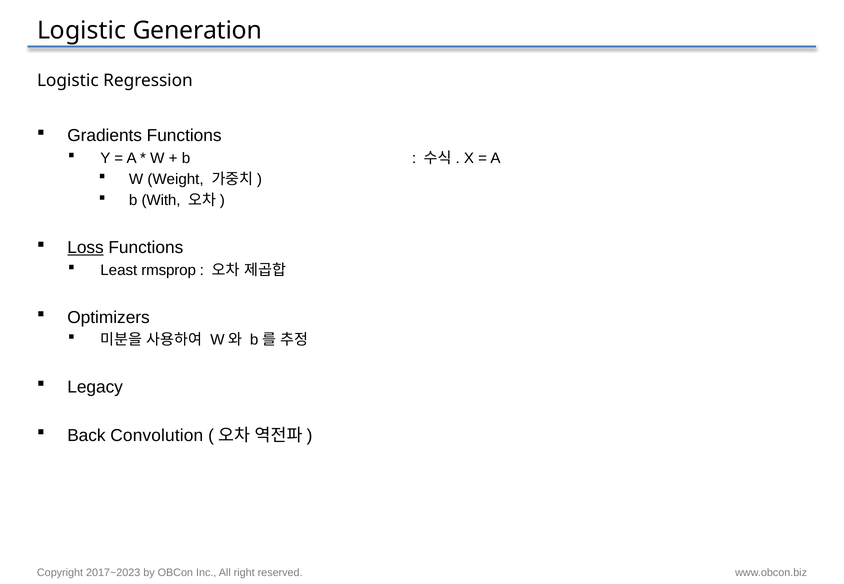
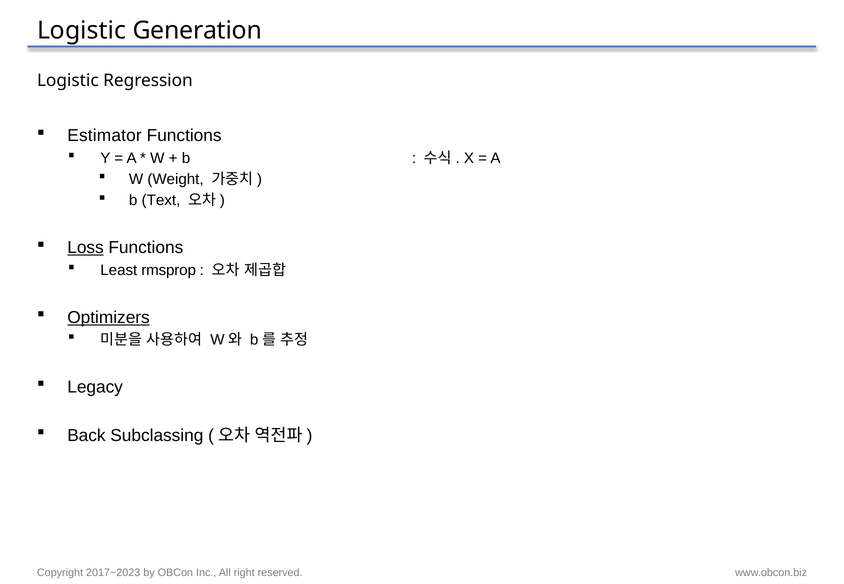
Gradients: Gradients -> Estimator (105, 136)
With: With -> Text (161, 201)
Optimizers underline: none -> present (109, 318)
Convolution: Convolution -> Subclassing (157, 436)
